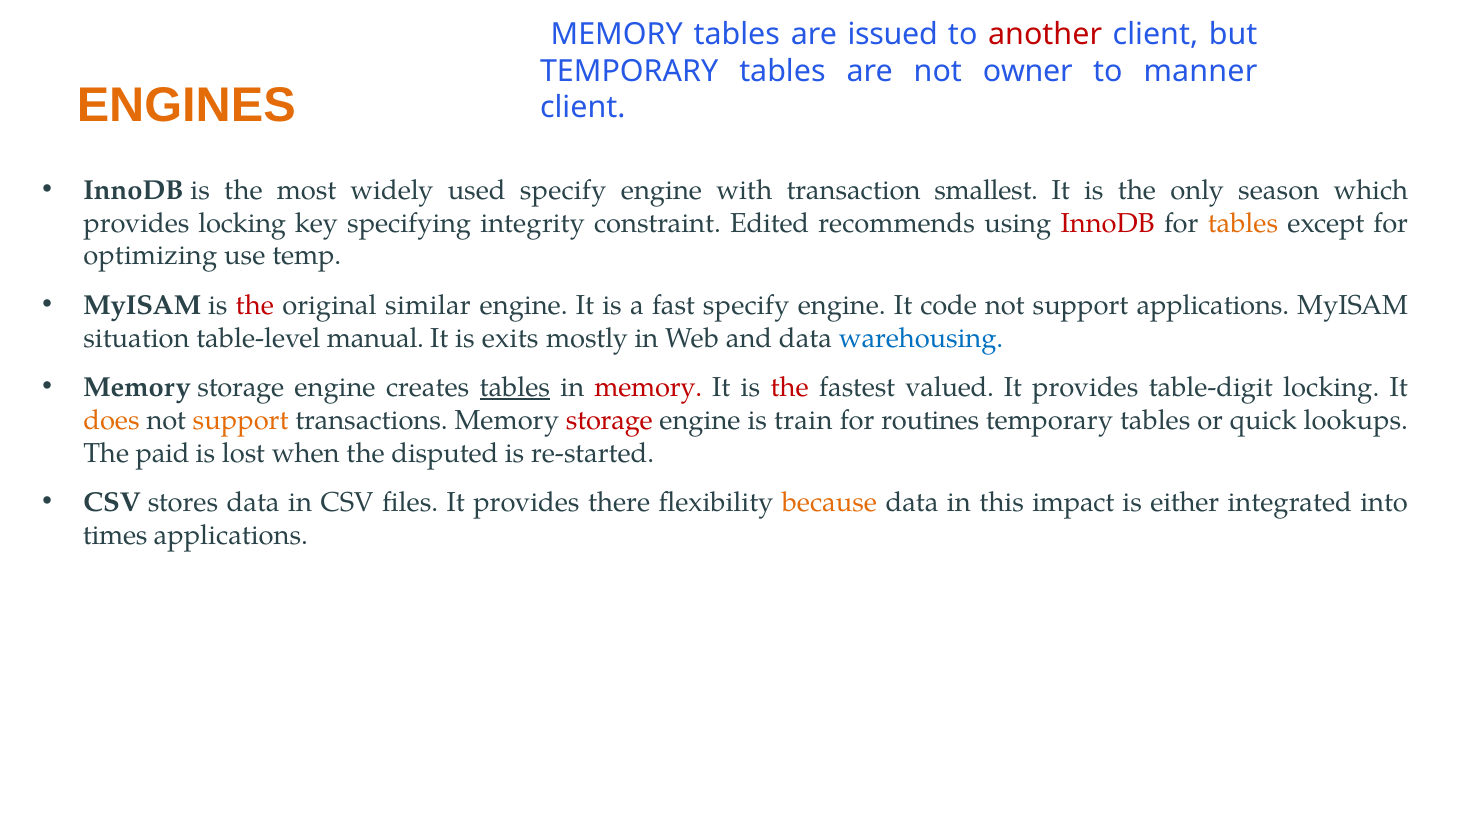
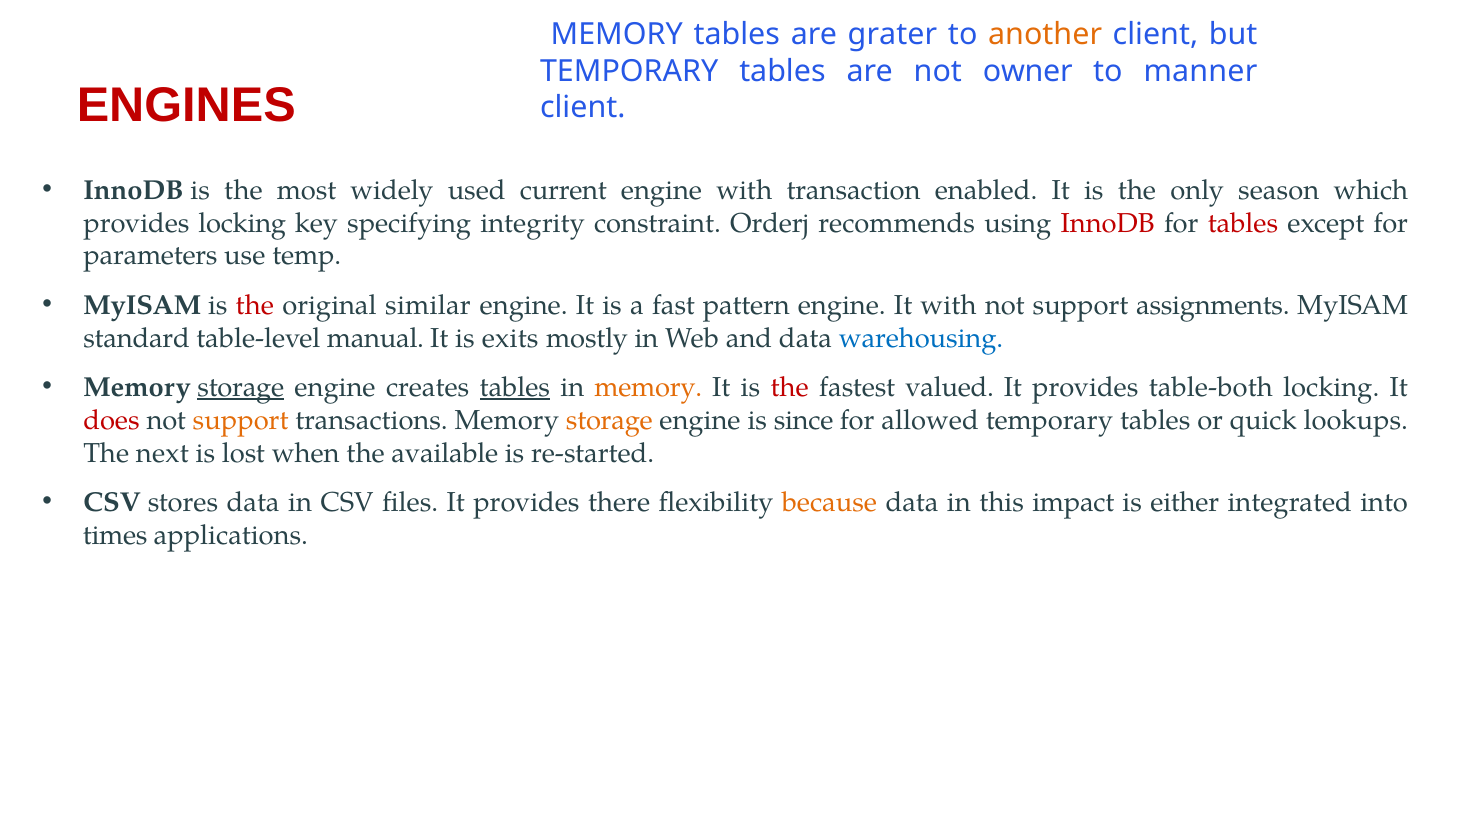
issued: issued -> grater (892, 35)
another colour: red -> orange (1045, 35)
ENGINES colour: orange -> red (186, 106)
used specify: specify -> current (563, 190)
smallest: smallest -> enabled (986, 190)
Edited: Edited -> Orderj (770, 223)
tables colour: orange -> red (1243, 223)
optimizing: optimizing -> parameters (150, 256)
fast specify: specify -> pattern (746, 305)
It code: code -> with (948, 305)
support applications: applications -> assignments (1213, 305)
situation: situation -> standard (137, 338)
storage underline: none -> present (241, 387)
memory colour: red -> orange (648, 387)
table-digit: table-digit -> table-both (1211, 387)
does colour: orange -> red (112, 420)
storage colour: red -> orange (609, 420)
train: train -> since (804, 420)
routines: routines -> allowed (930, 420)
paid: paid -> next (162, 453)
disputed: disputed -> available (445, 453)
